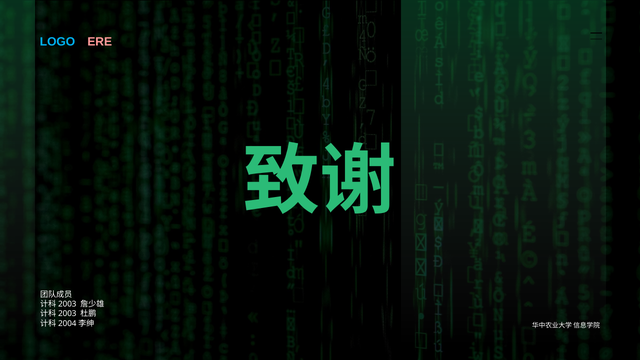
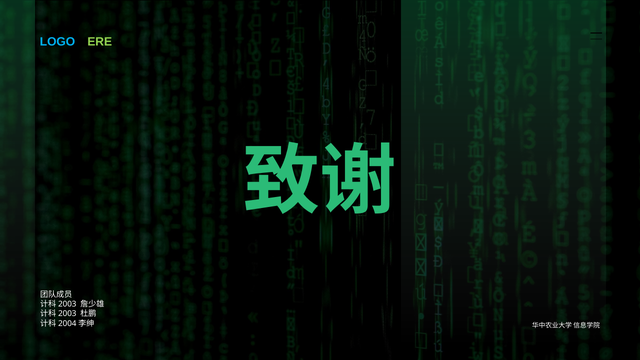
ERE colour: pink -> light green (100, 42)
